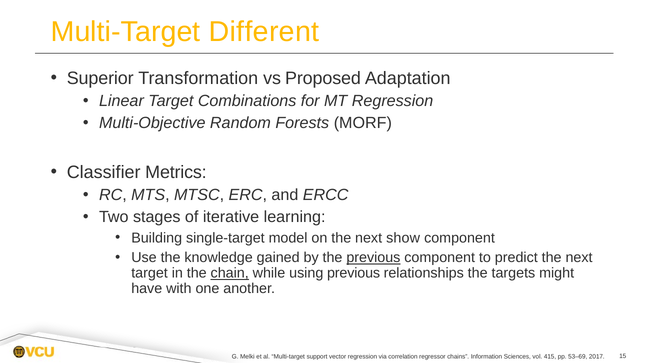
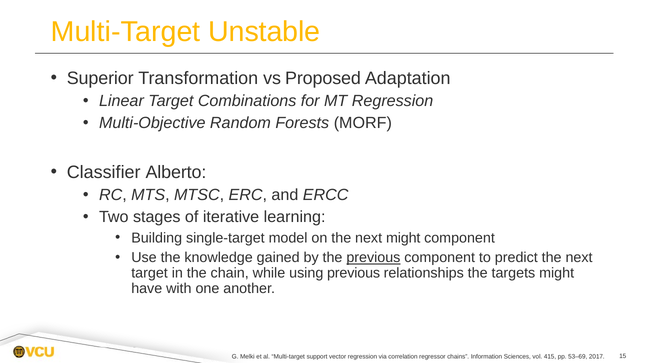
Different: Different -> Unstable (264, 32)
Metrics: Metrics -> Alberto (176, 172)
next show: show -> might (403, 238)
chain underline: present -> none (230, 273)
